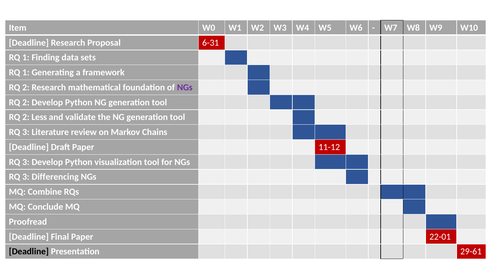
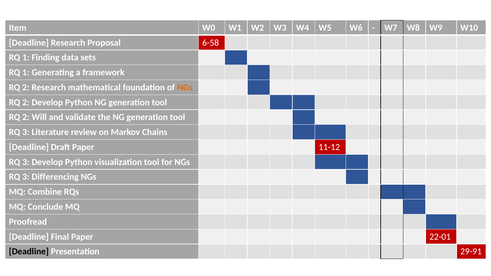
6-31: 6-31 -> 6-58 (211, 43)
NGs colour: purple -> orange (185, 87)
Less: Less -> Will (39, 117)
29-61: 29-61 -> 29-91 (471, 252)
